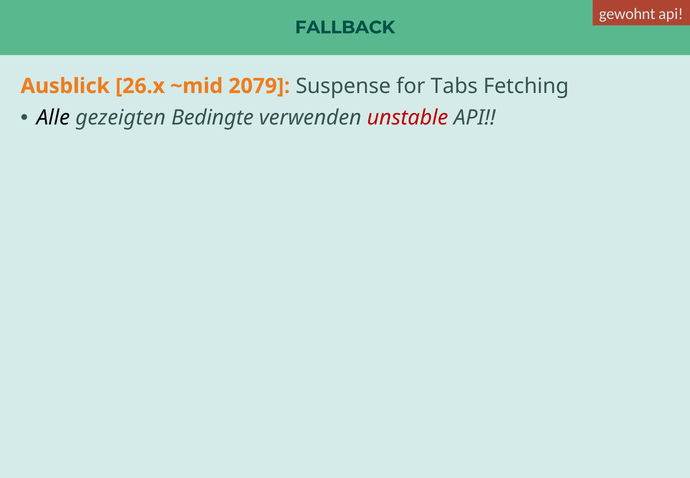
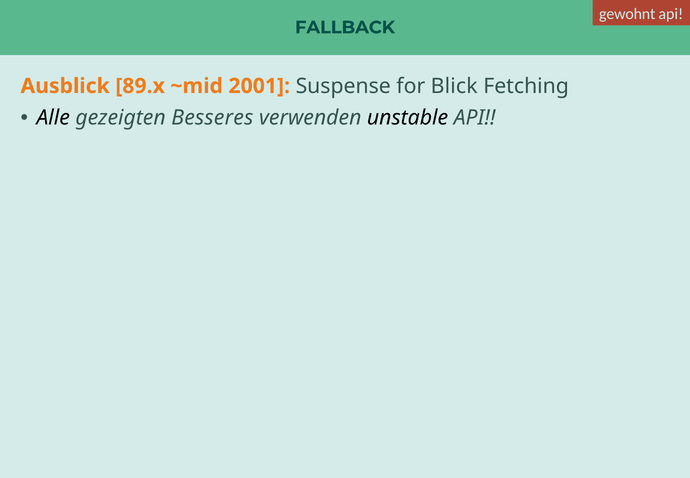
26.x: 26.x -> 89.x (140, 86)
2079: 2079 -> 2001 (259, 86)
Tabs: Tabs -> Blick (454, 86)
Bedingte: Bedingte -> Besseres (212, 118)
unstable colour: red -> black (408, 118)
